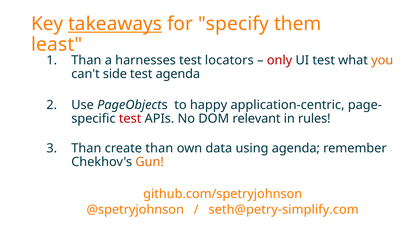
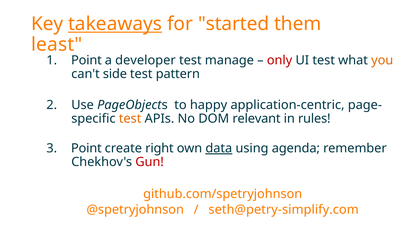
specify: specify -> started (234, 24)
Than: Than -> Point (86, 60)
harnesses: harnesses -> developer (145, 60)
locators: locators -> manage (229, 60)
test agenda: agenda -> pattern (178, 74)
test colour: red -> orange (130, 119)
Than: Than -> Point (86, 149)
create than: than -> right (159, 149)
data underline: none -> present (219, 149)
Gun colour: orange -> red (150, 162)
